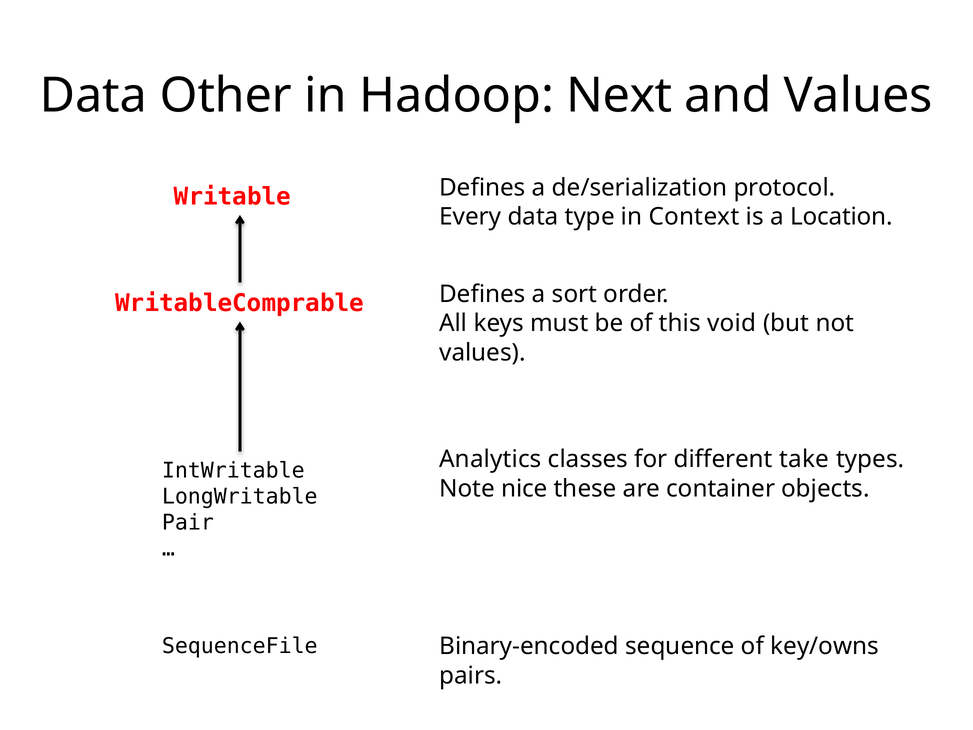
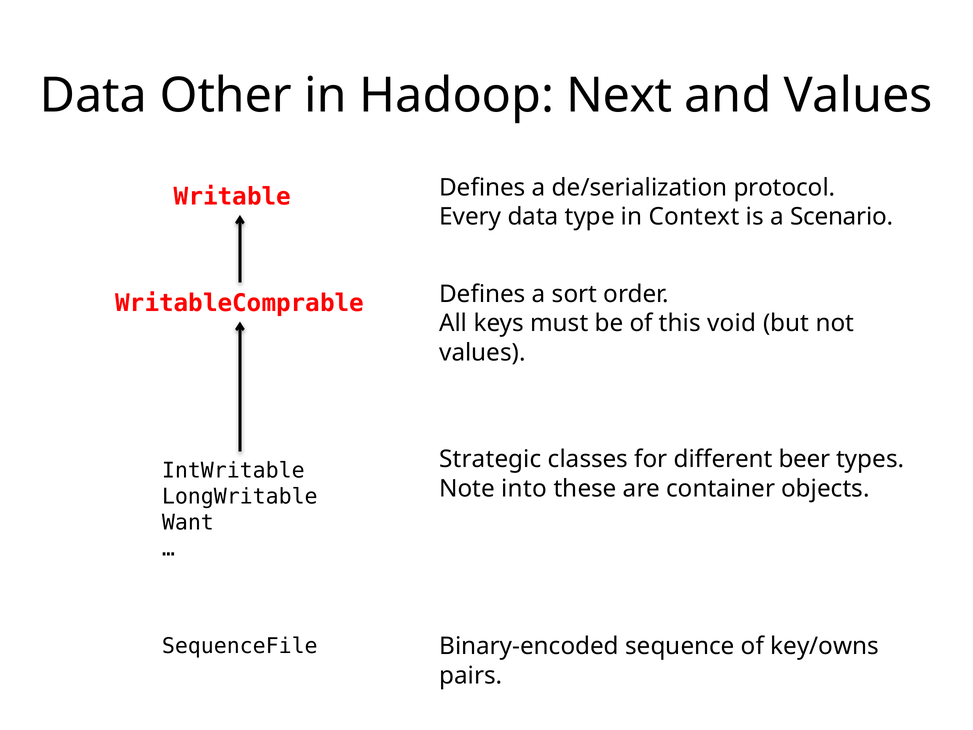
Location: Location -> Scenario (842, 217)
Analytics: Analytics -> Strategic (490, 459)
take: take -> beer (805, 459)
nice: nice -> into (524, 488)
Pair: Pair -> Want (188, 522)
